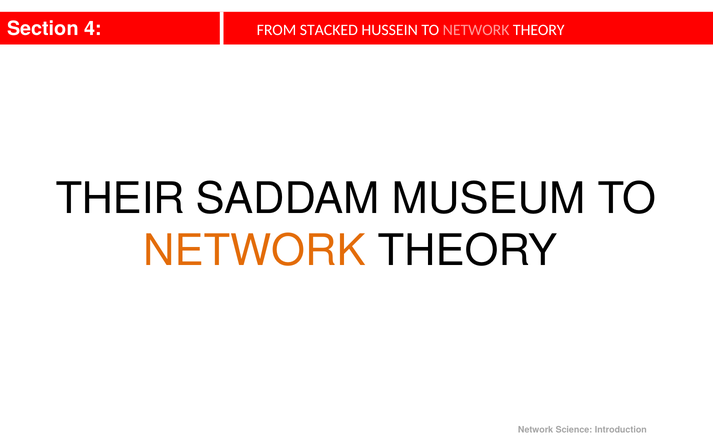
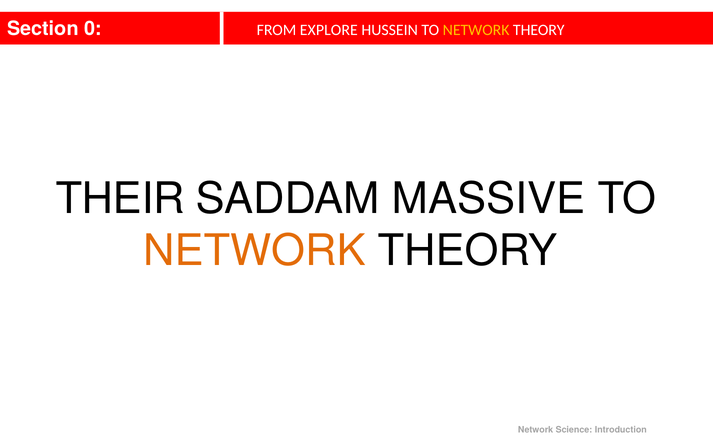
4: 4 -> 0 (93, 29)
STACKED: STACKED -> EXPLORE (329, 30)
NETWORK colour: pink -> yellow (476, 30)
MUSEUM: MUSEUM -> MASSIVE (489, 199)
